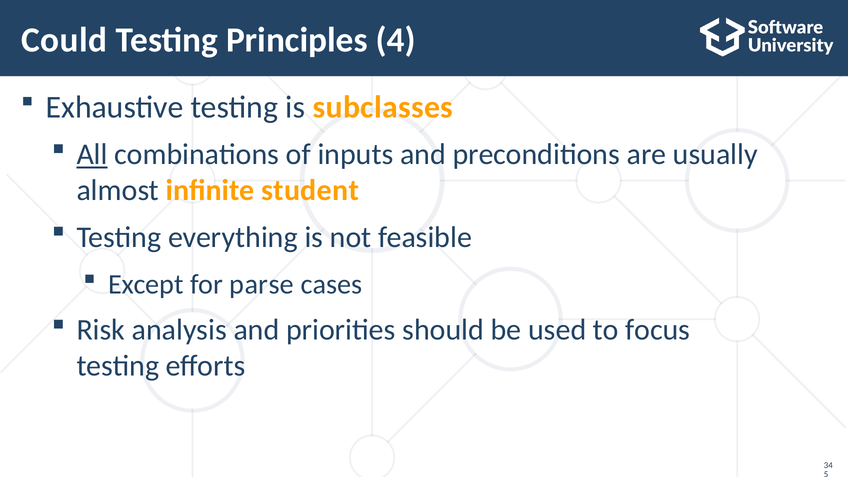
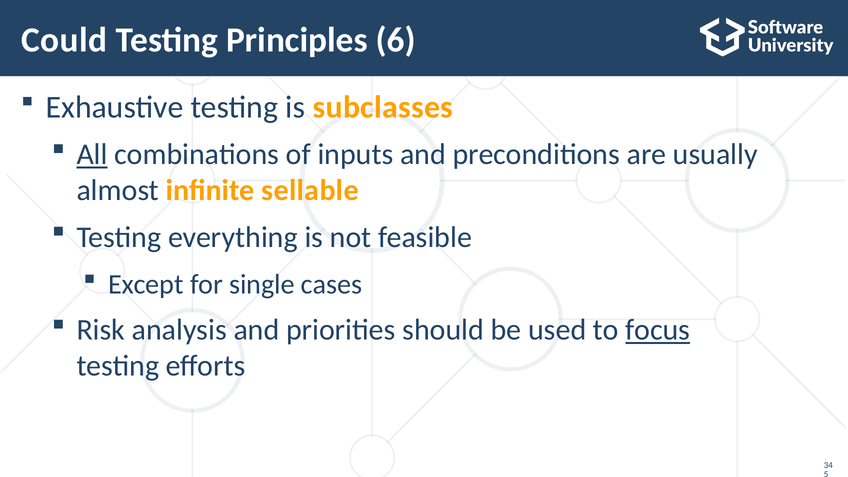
4: 4 -> 6 (396, 40)
student: student -> sellable (310, 191)
parse: parse -> single (262, 284)
focus underline: none -> present (658, 330)
